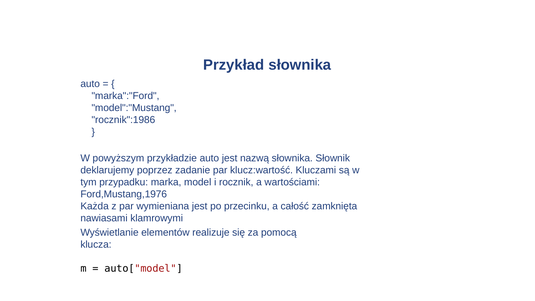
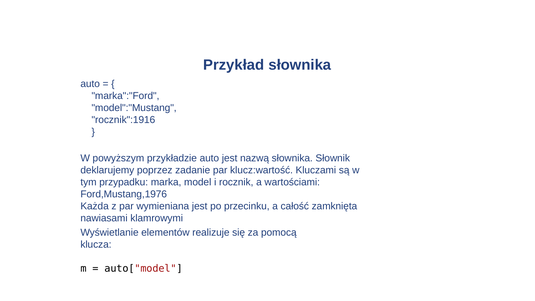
rocznik":1986: rocznik":1986 -> rocznik":1916 (123, 120)
